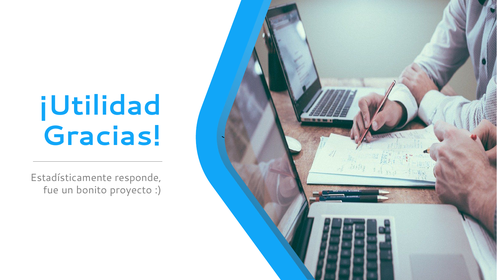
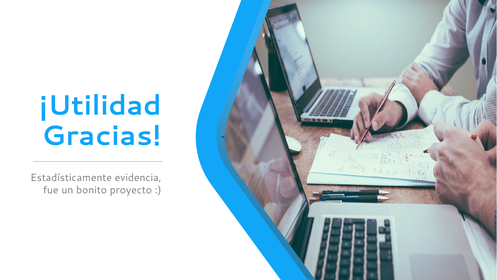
responde: responde -> evidencia (138, 178)
